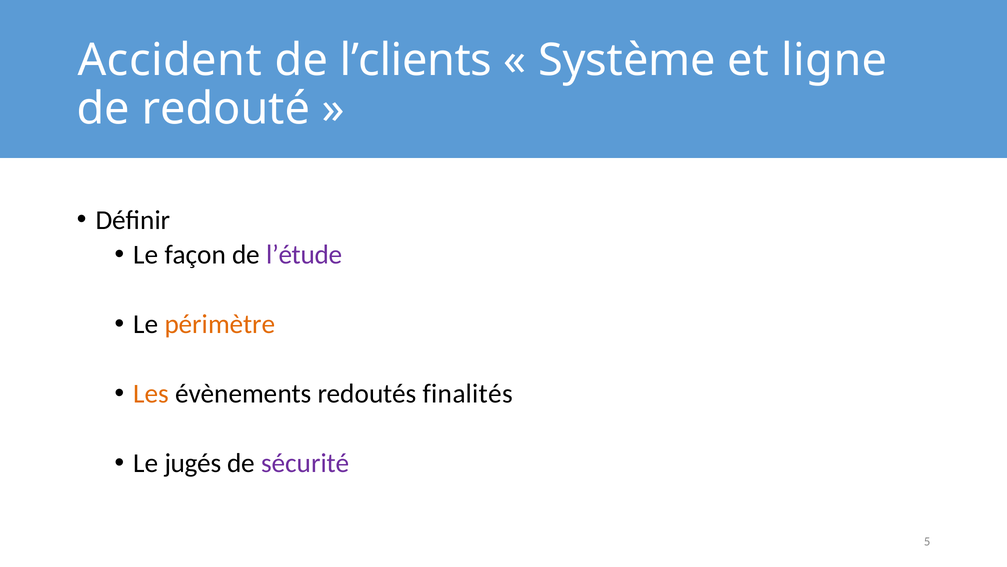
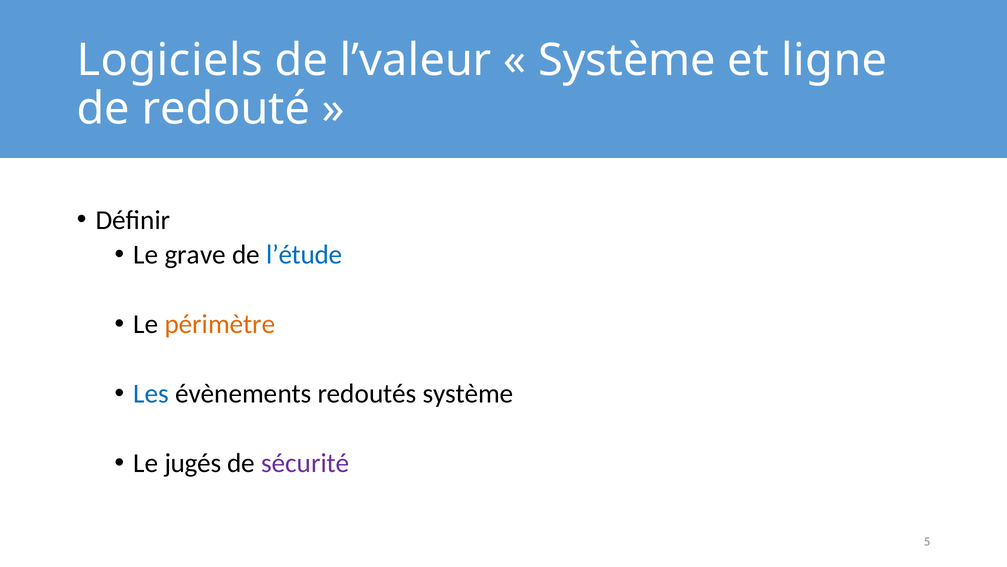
Accident: Accident -> Logiciels (170, 60)
l’clients: l’clients -> l’valeur (416, 60)
façon: façon -> grave (195, 255)
l’étude colour: purple -> blue (304, 255)
Les colour: orange -> blue (151, 394)
redoutés finalités: finalités -> système (468, 394)
